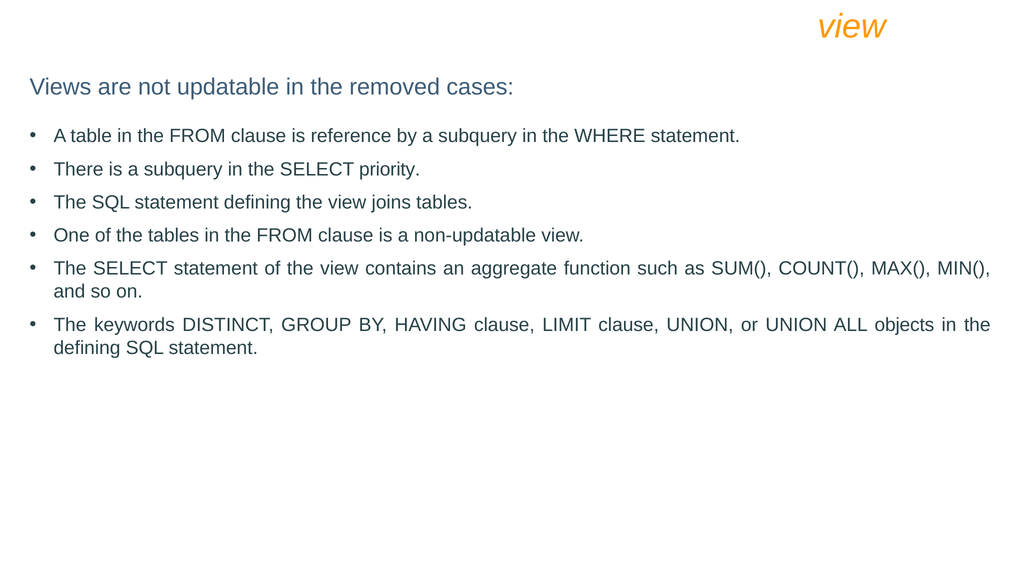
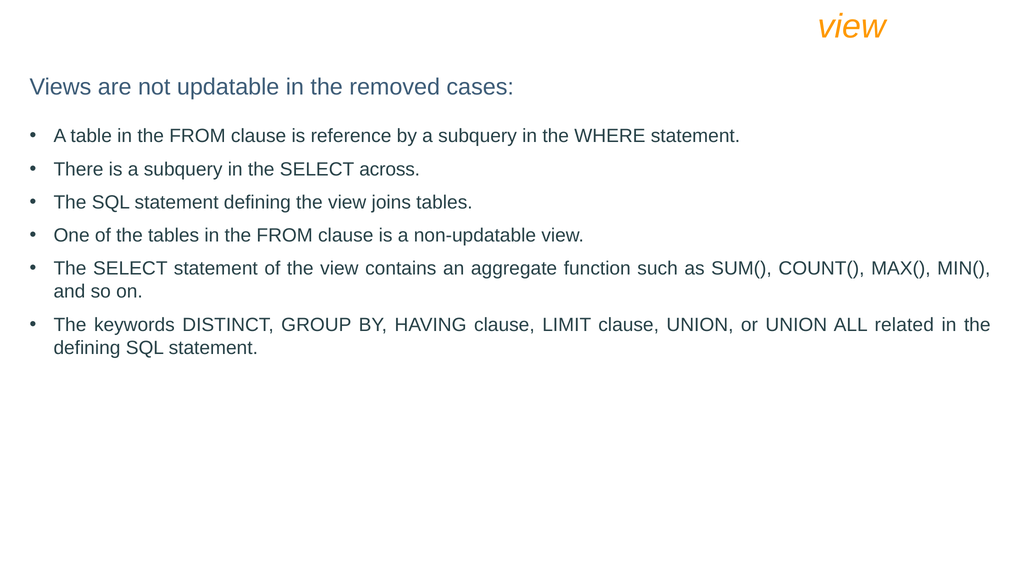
priority: priority -> across (390, 169)
objects: objects -> related (904, 325)
